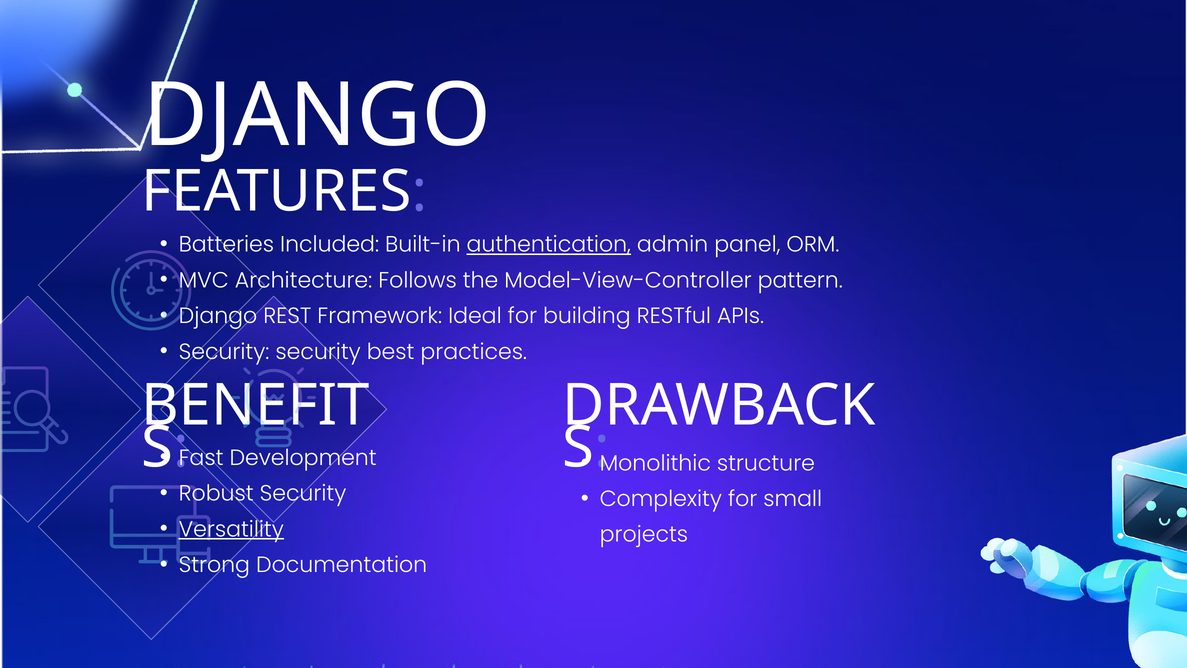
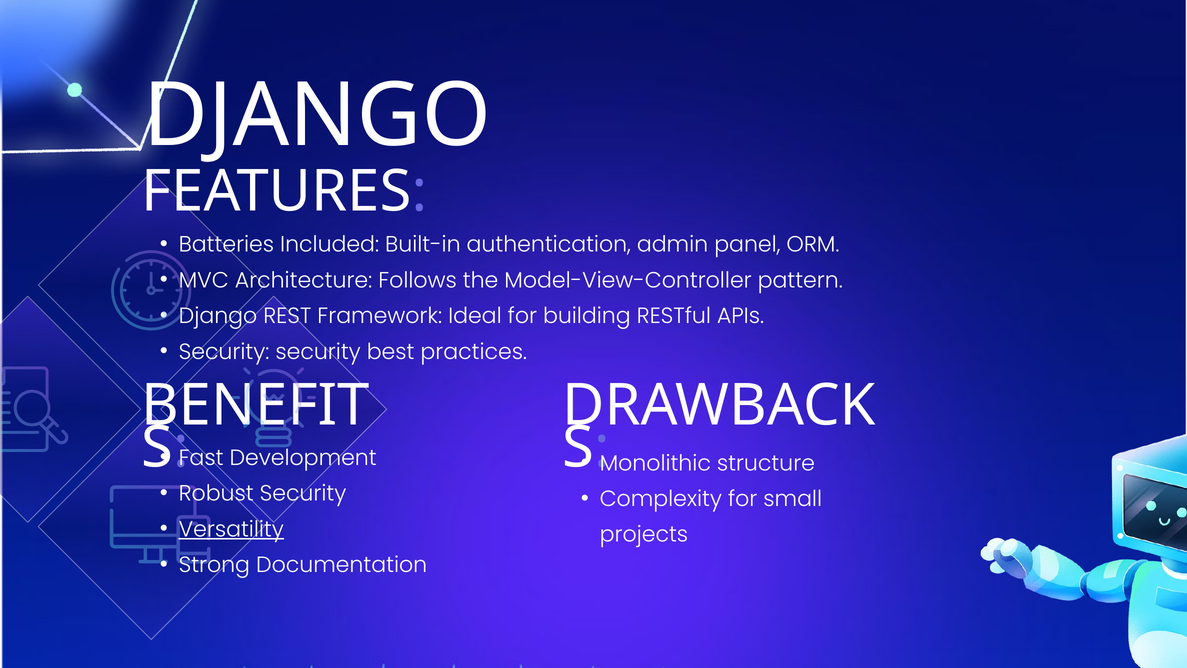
authentication underline: present -> none (549, 245)
